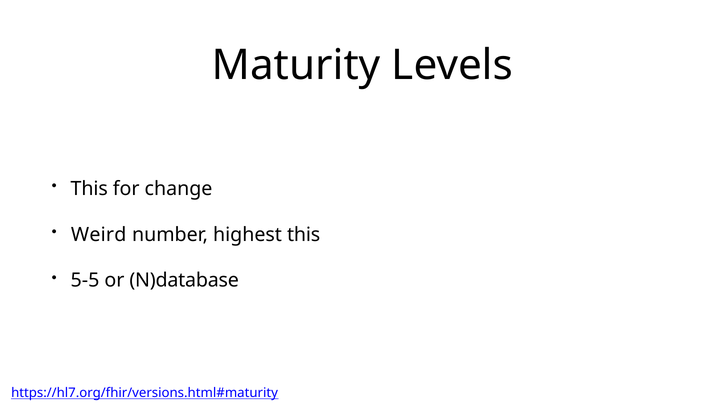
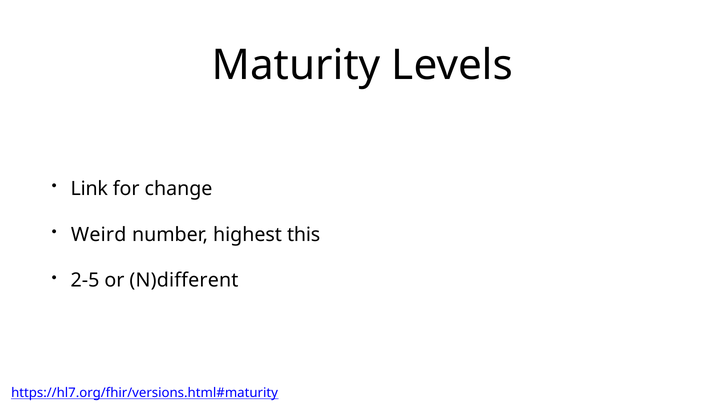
This: This -> Link (89, 189)
5-5: 5-5 -> 2-5 (85, 280)
N)database: N)database -> N)different (184, 280)
